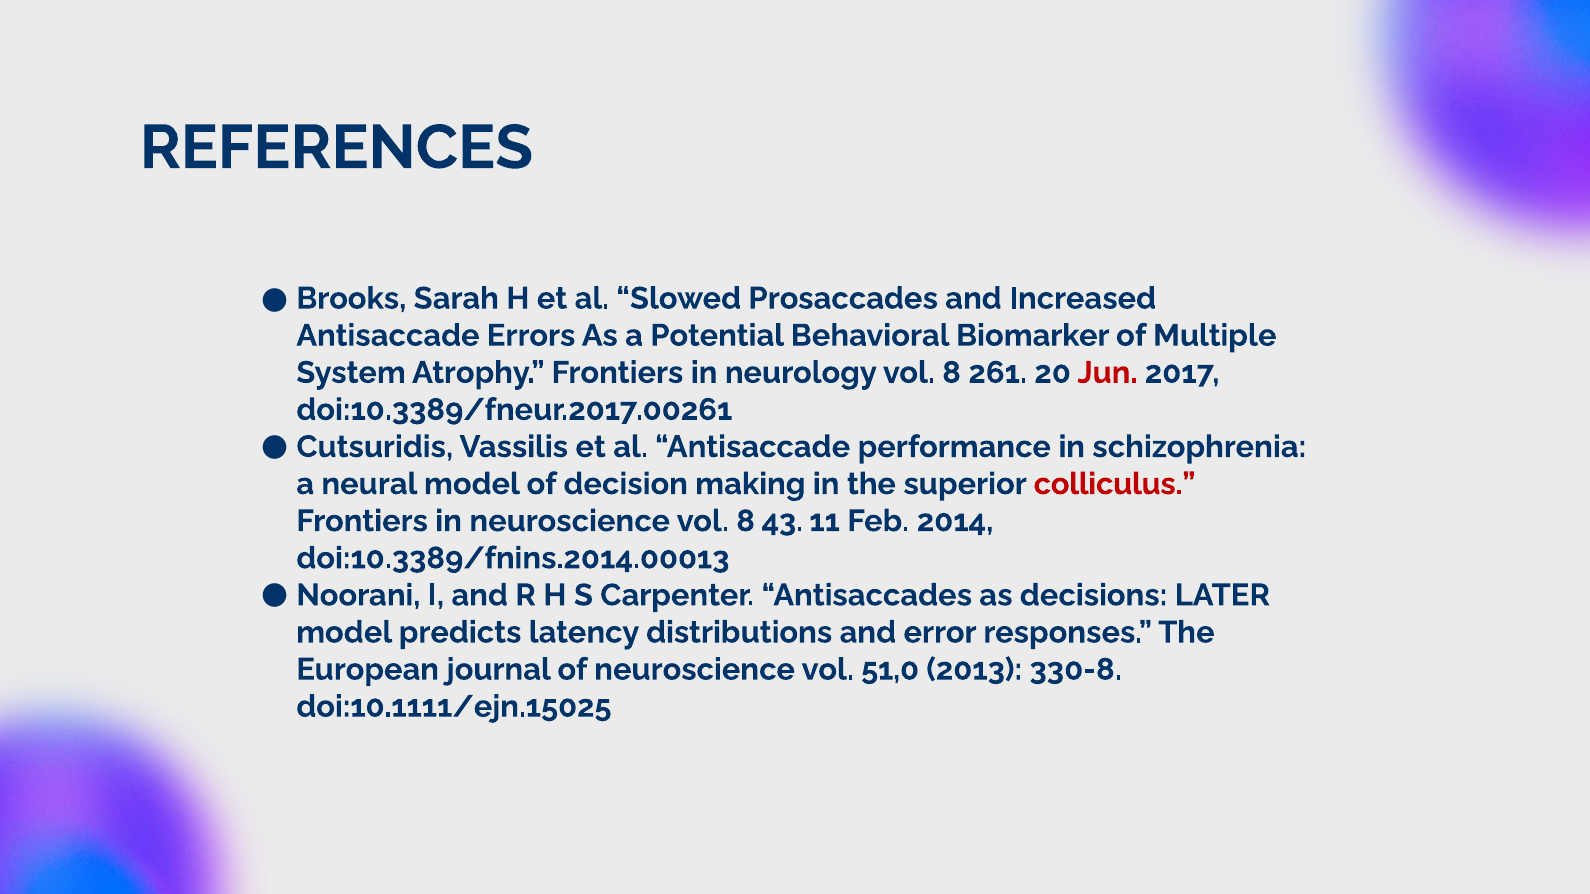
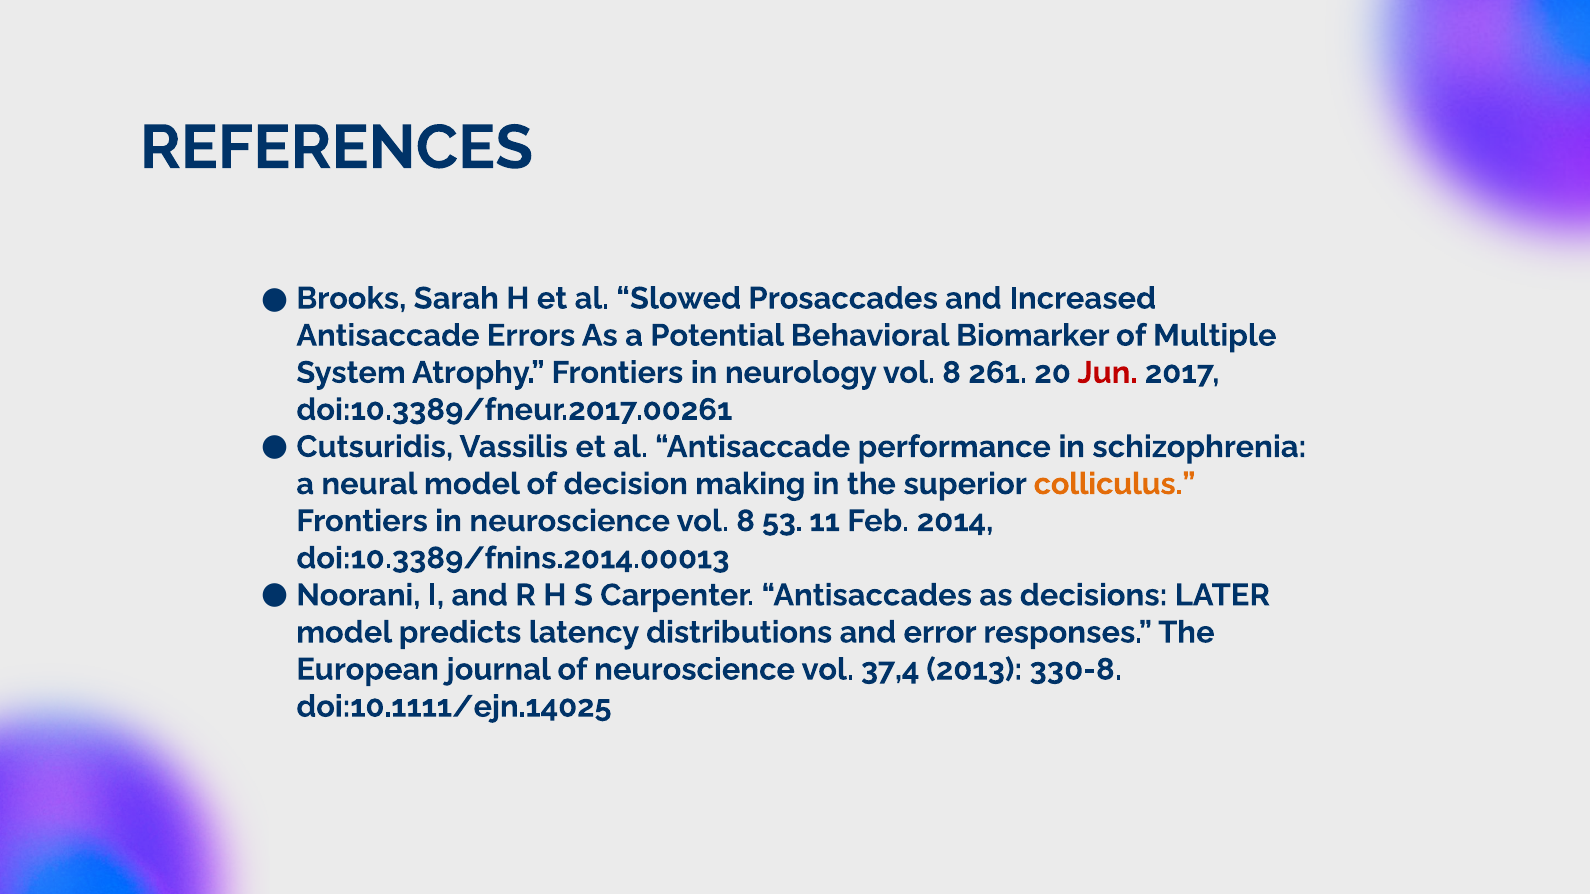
colliculus colour: red -> orange (1114, 484)
43: 43 -> 53 (782, 521)
51,0: 51,0 -> 37,4 (890, 670)
doi:10.1111/ejn.15025: doi:10.1111/ejn.15025 -> doi:10.1111/ejn.14025 (454, 707)
